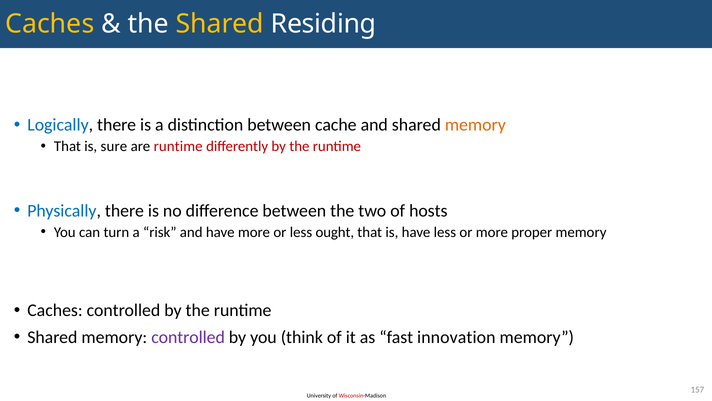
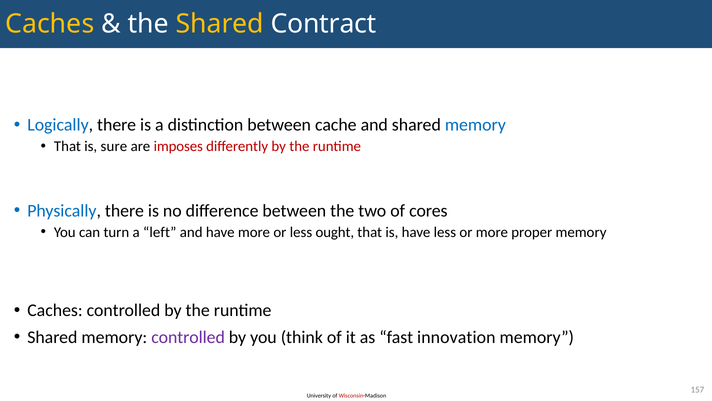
Residing: Residing -> Contract (324, 24)
memory colour: orange -> blue (475, 125)
are runtime: runtime -> imposes (178, 146)
hosts: hosts -> cores (428, 211)
risk: risk -> left (160, 232)
